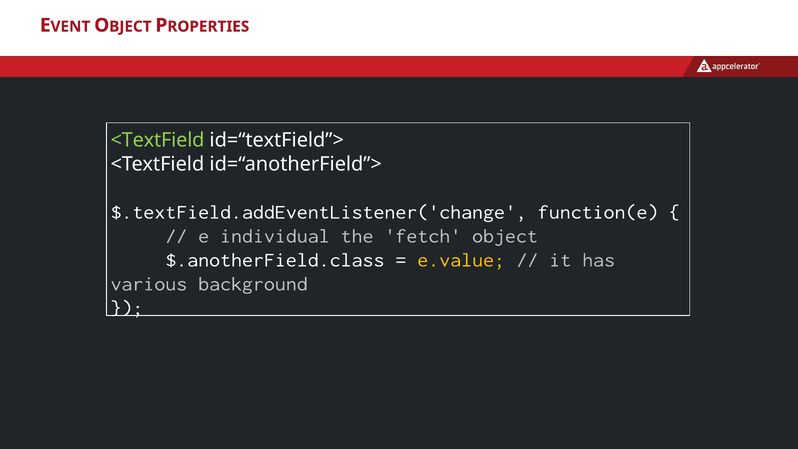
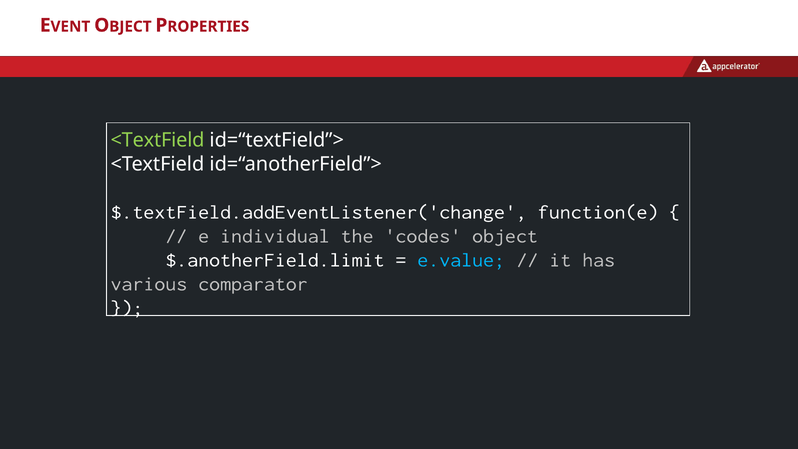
fetch: fetch -> codes (423, 236)
$.anotherField.class: $.anotherField.class -> $.anotherField.limit (275, 260)
e.value colour: yellow -> light blue (461, 260)
background: background -> comparator (253, 284)
